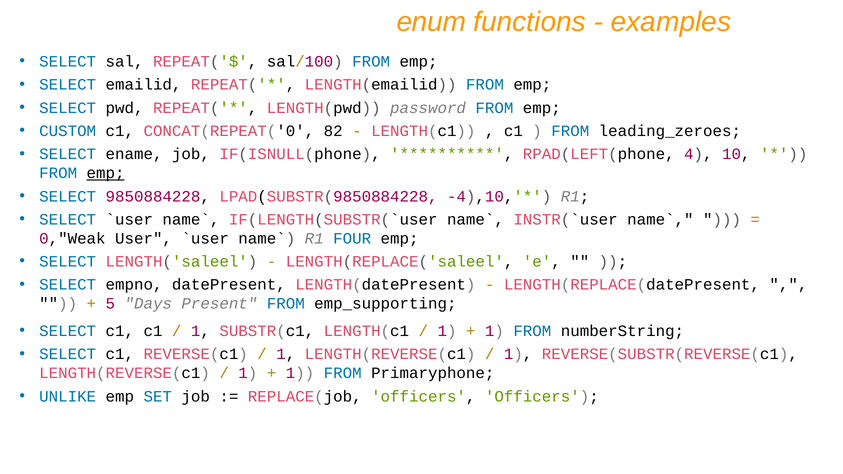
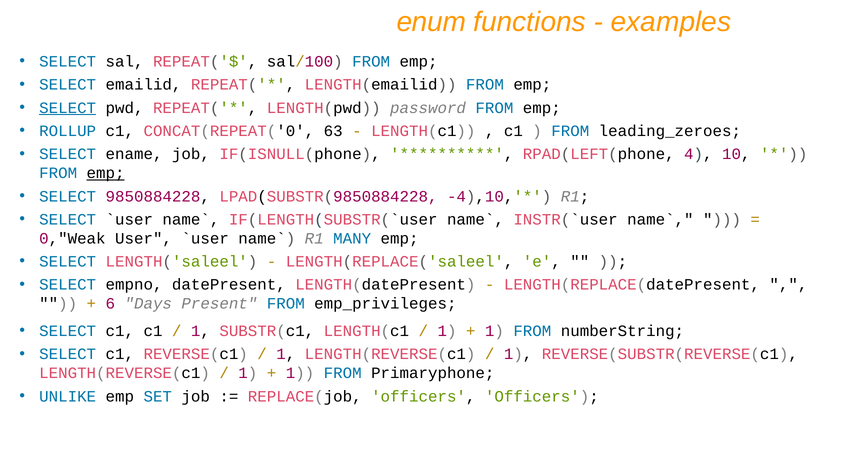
SELECT underline: none -> present (68, 108)
CUSTOM: CUSTOM -> ROLLUP (68, 131)
82: 82 -> 63 (333, 131)
FOUR: FOUR -> MANY (352, 239)
5: 5 -> 6 (110, 304)
emp_supporting: emp_supporting -> emp_privileges (385, 304)
